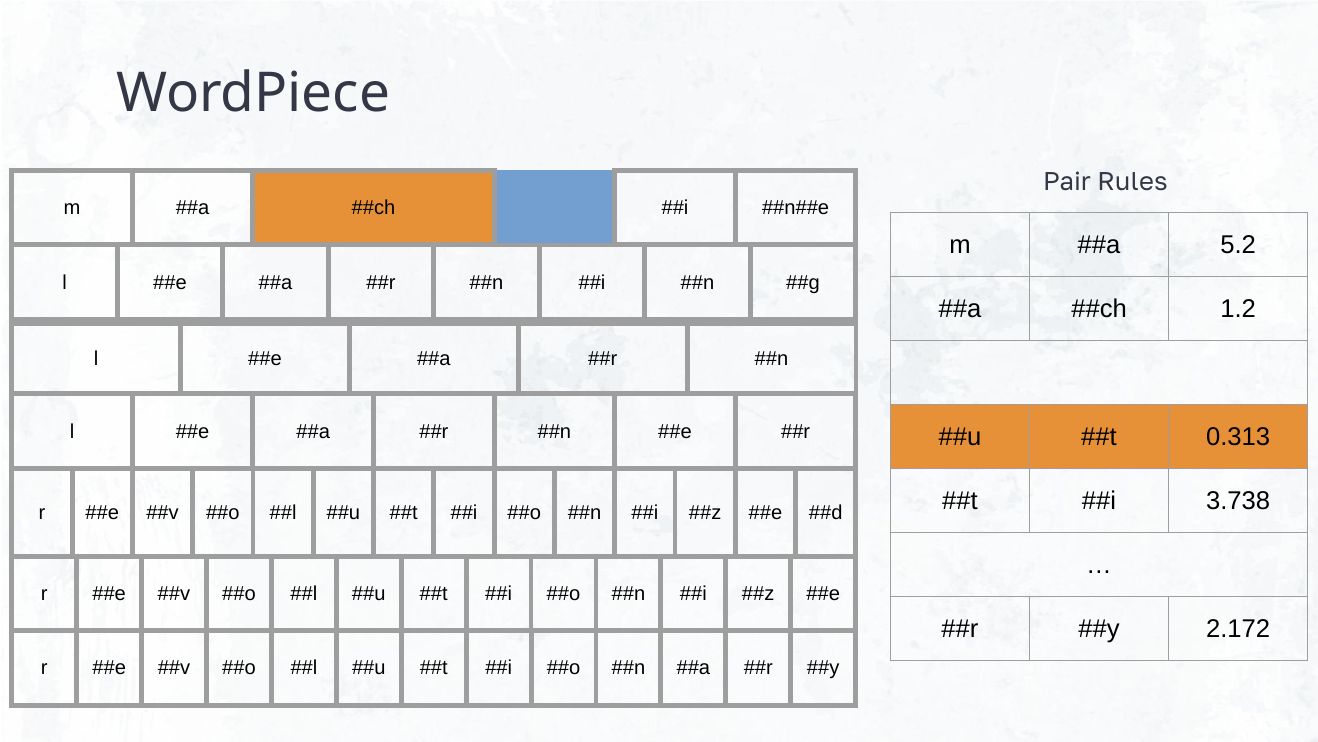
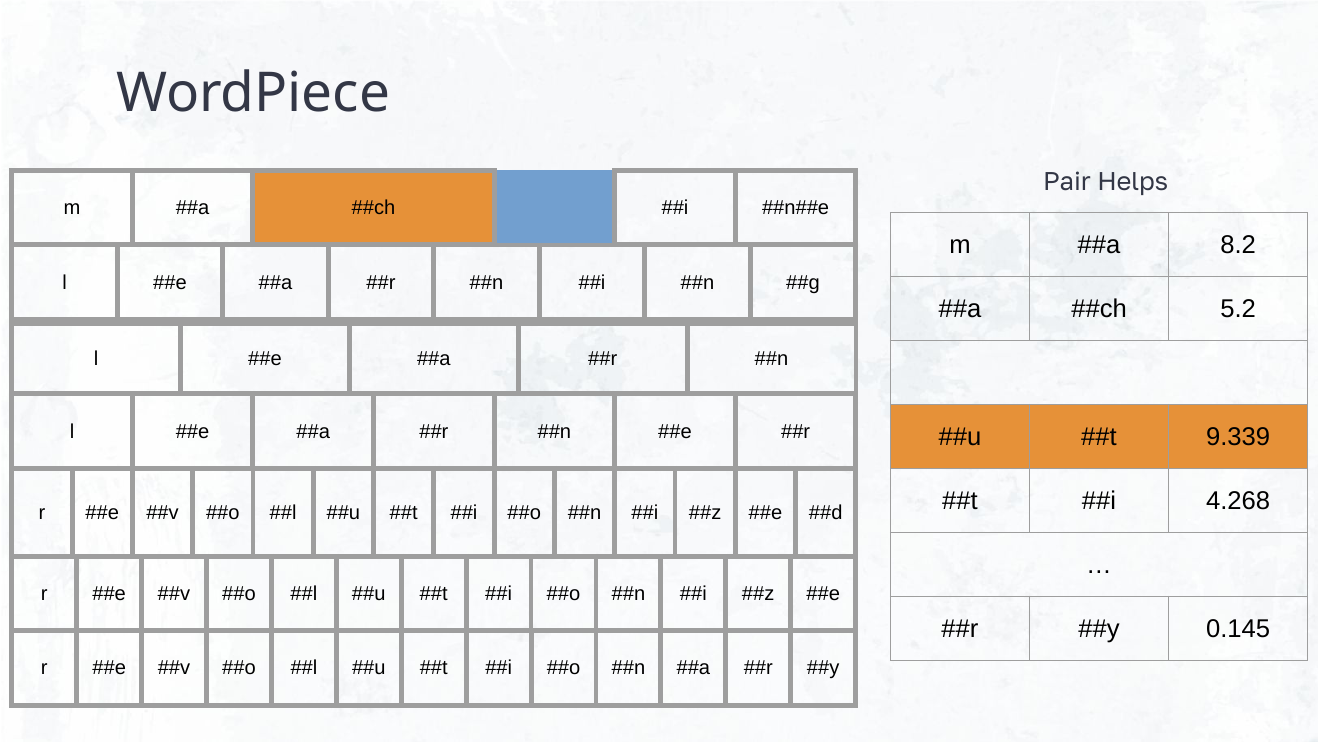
Rules: Rules -> Helps (1133, 182)
5.2: 5.2 -> 8.2 (1238, 245)
1.2: 1.2 -> 5.2 (1238, 309)
0.313: 0.313 -> 9.339 (1238, 437)
3.738: 3.738 -> 4.268 (1238, 500)
2.172: 2.172 -> 0.145 (1238, 628)
